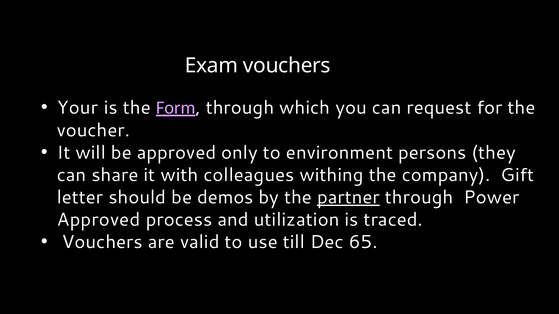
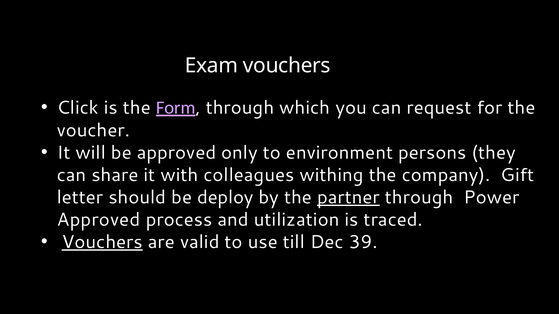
Your: Your -> Click (78, 108)
demos: demos -> deploy (225, 198)
Vouchers underline: none -> present (102, 242)
65: 65 -> 39 (363, 242)
